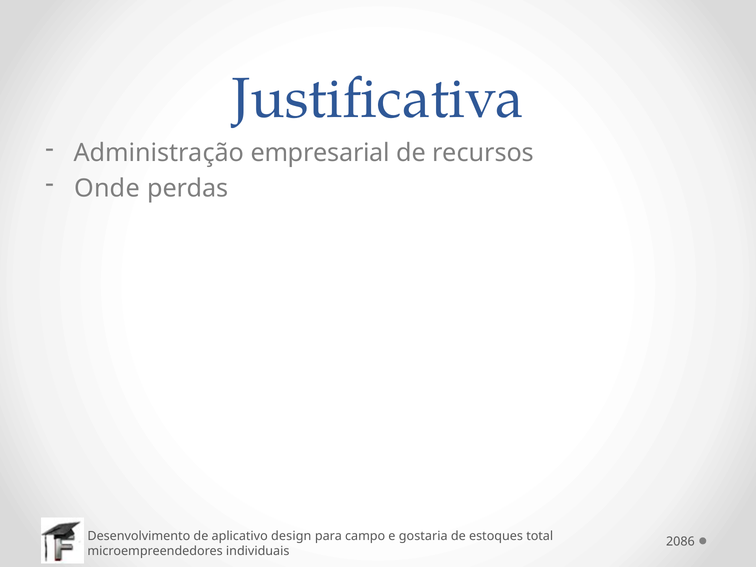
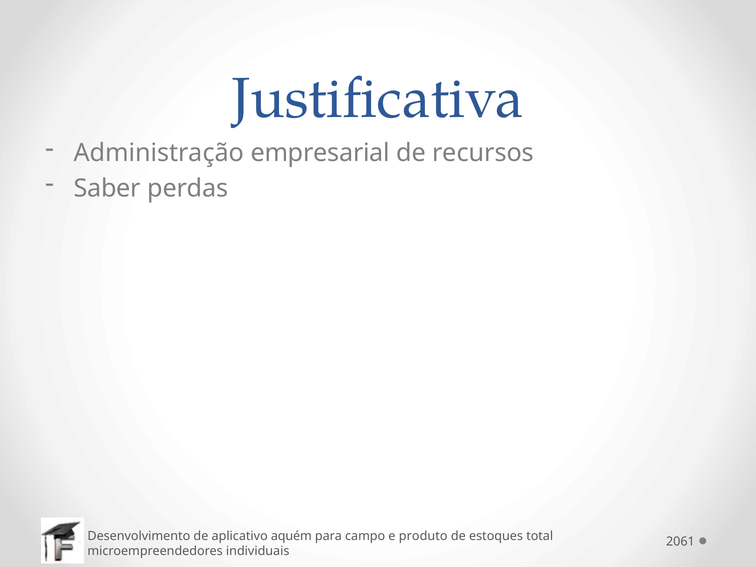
Onde: Onde -> Saber (107, 188)
design: design -> aquém (291, 536)
gostaria: gostaria -> produto (423, 536)
2086: 2086 -> 2061 (680, 541)
